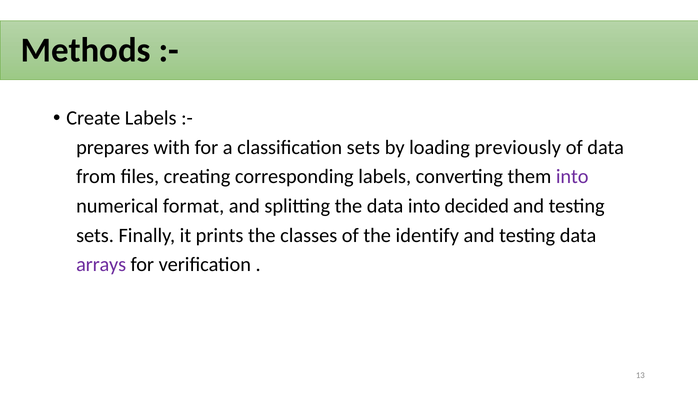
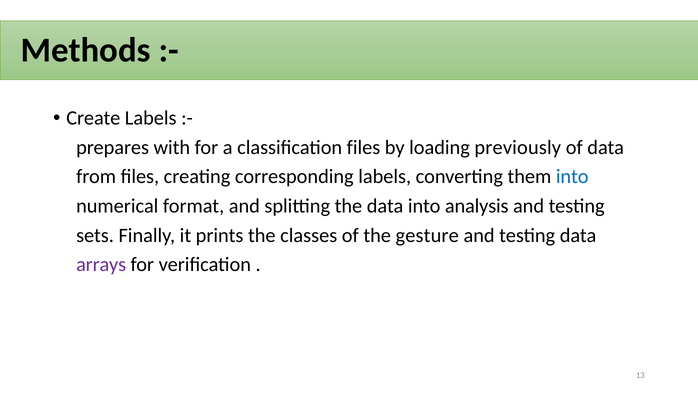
classification sets: sets -> files (363, 147)
into colour: purple -> blue (572, 177)
decided: decided -> analysis (477, 206)
identify: identify -> gesture (427, 235)
